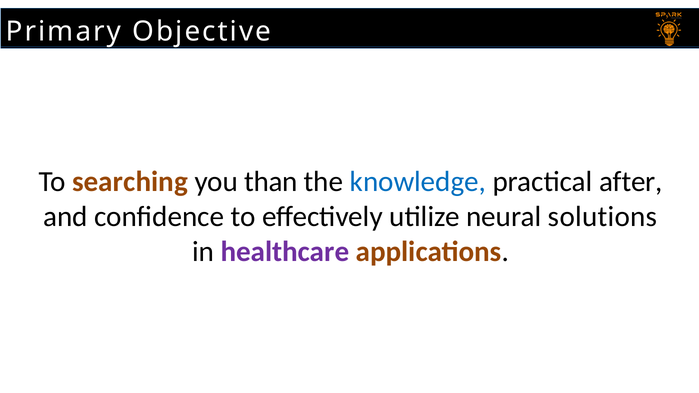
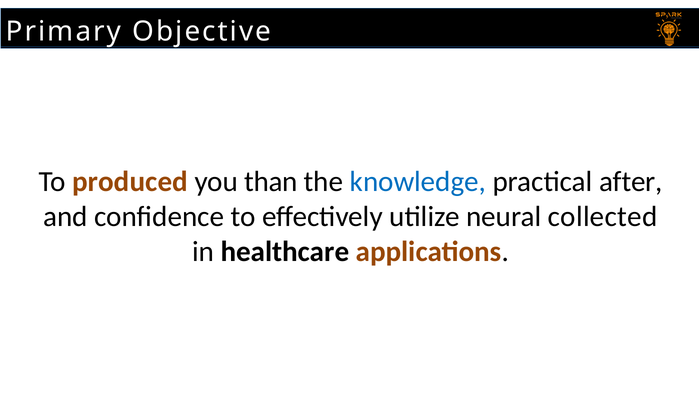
searching: searching -> produced (130, 182)
solutions: solutions -> collected (603, 217)
healthcare colour: purple -> black (285, 252)
